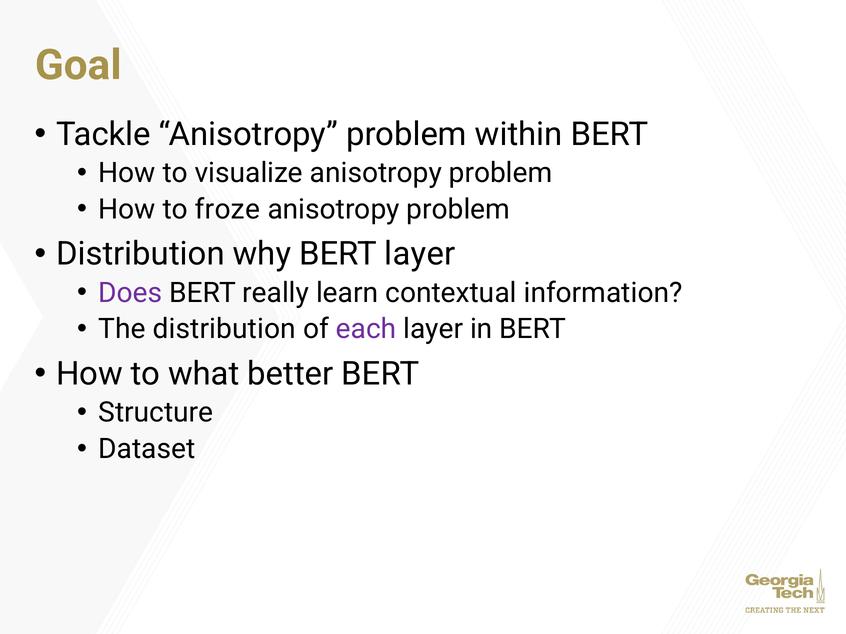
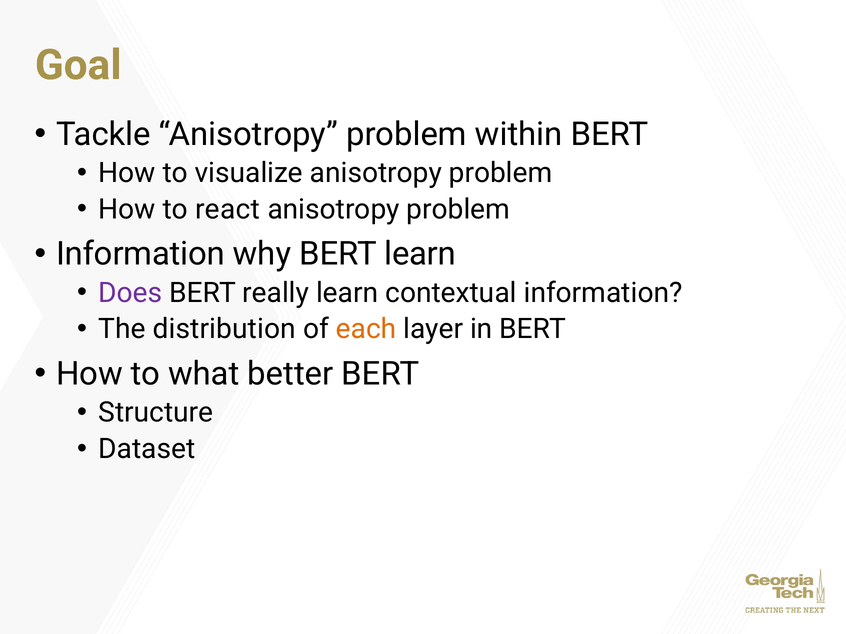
froze: froze -> react (227, 209)
Distribution: Distribution -> Information (140, 254)
BERT layer: layer -> learn (420, 254)
each colour: purple -> orange (366, 329)
